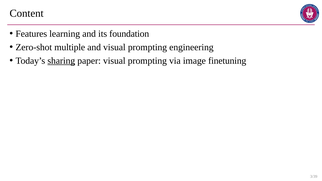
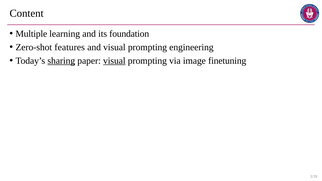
Features: Features -> Multiple (31, 34)
multiple: multiple -> features (70, 47)
visual underline: none -> present (114, 61)
